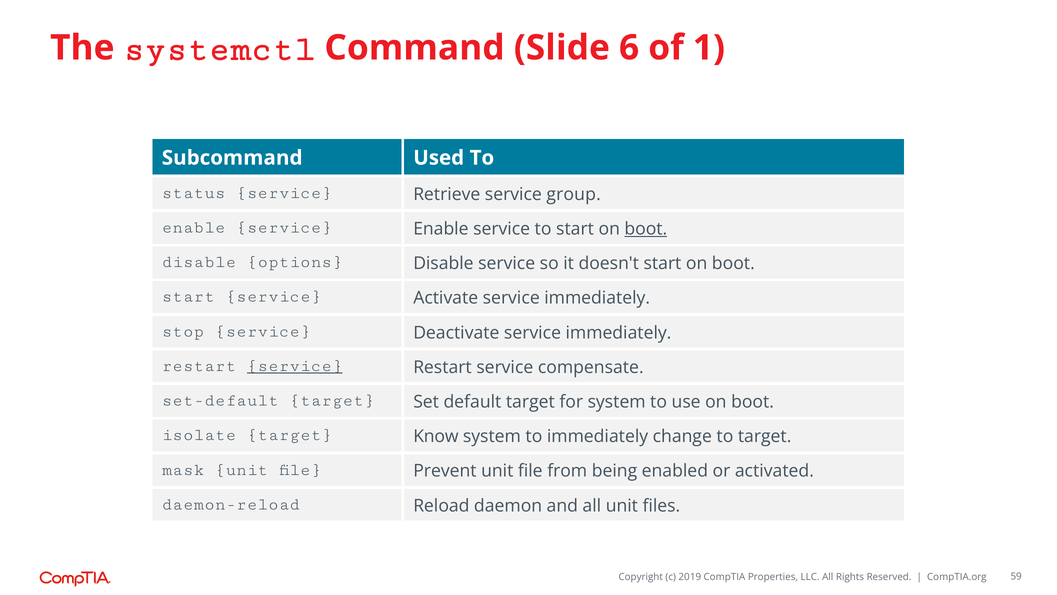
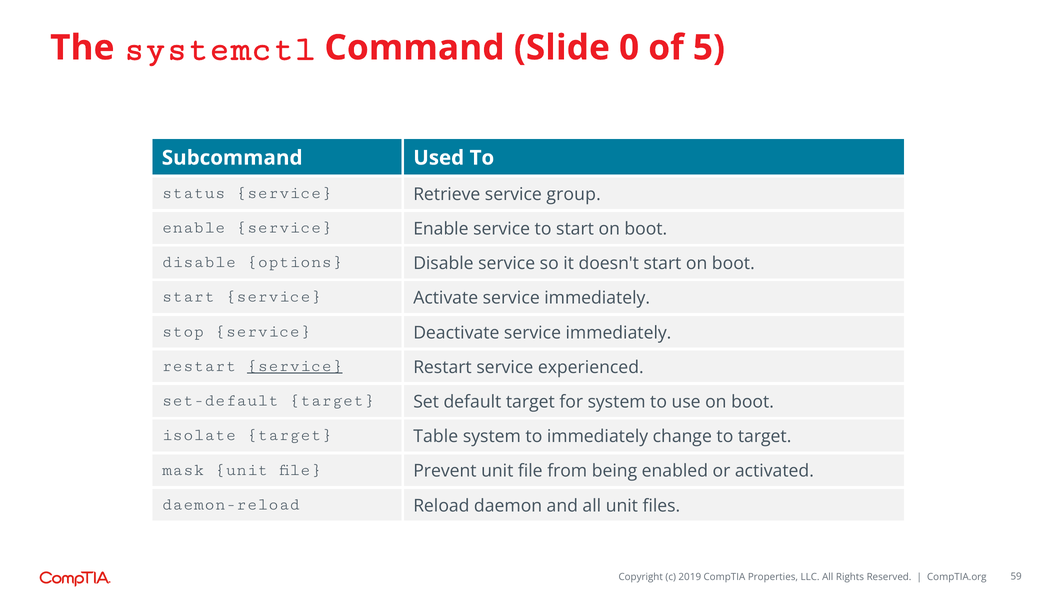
6: 6 -> 0 (629, 48)
1: 1 -> 5 (709, 48)
boot underline: present -> none (646, 229)
compensate: compensate -> experienced (591, 367)
Know: Know -> Table (436, 436)
